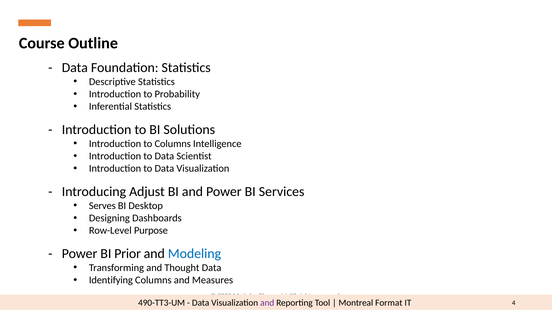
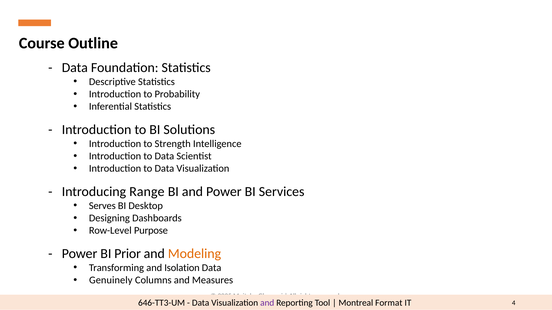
to Columns: Columns -> Strength (173, 144)
Adjust: Adjust -> Range (147, 192)
Modeling colour: blue -> orange (195, 254)
Thought: Thought -> Isolation (182, 268)
Identifying: Identifying -> Genuinely (111, 281)
490-TT3-UM: 490-TT3-UM -> 646-TT3-UM (162, 303)
